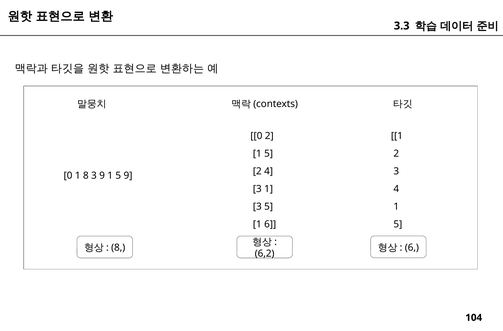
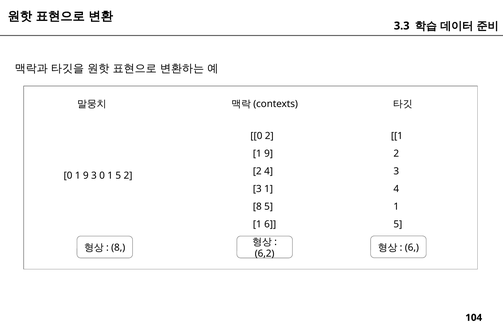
5: 5 -> 9 (269, 153)
0 1 8: 8 -> 9 (86, 175)
3 9: 9 -> 0 (102, 175)
5 9: 9 -> 2 (128, 175)
3: 3 -> 8 (257, 206)
